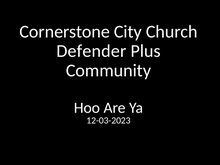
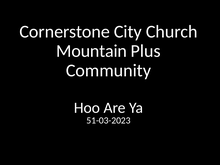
Defender: Defender -> Mountain (92, 51)
12-03-2023: 12-03-2023 -> 51-03-2023 (108, 121)
